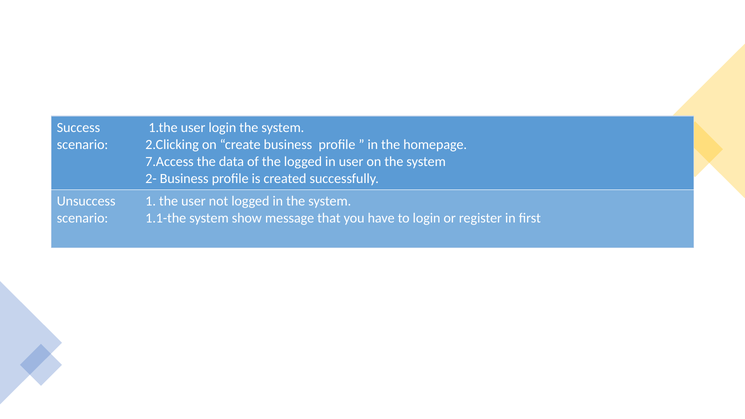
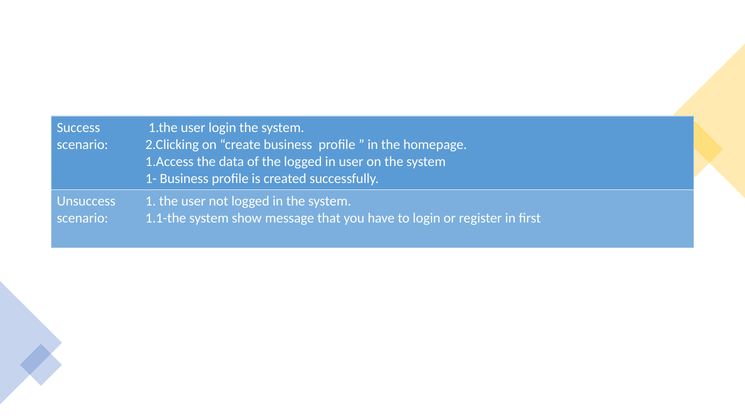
7.Access: 7.Access -> 1.Access (170, 162)
2-: 2- -> 1- (151, 179)
